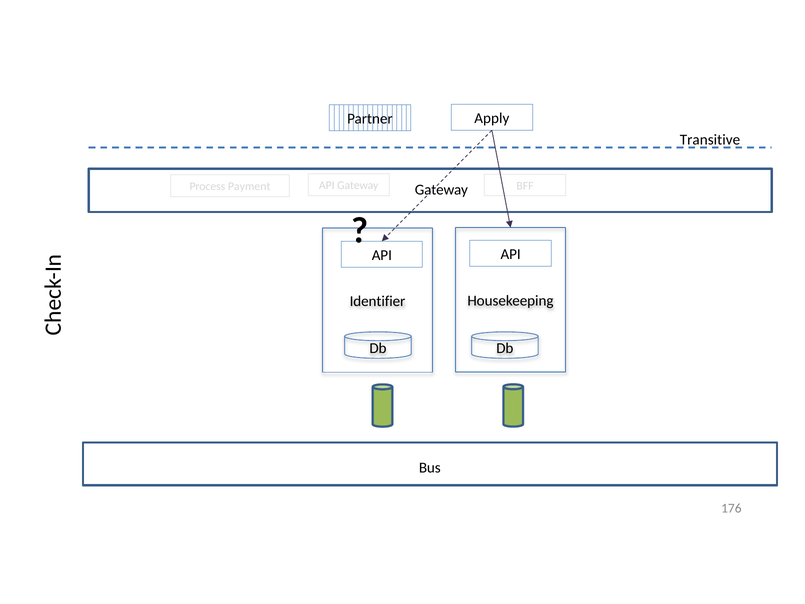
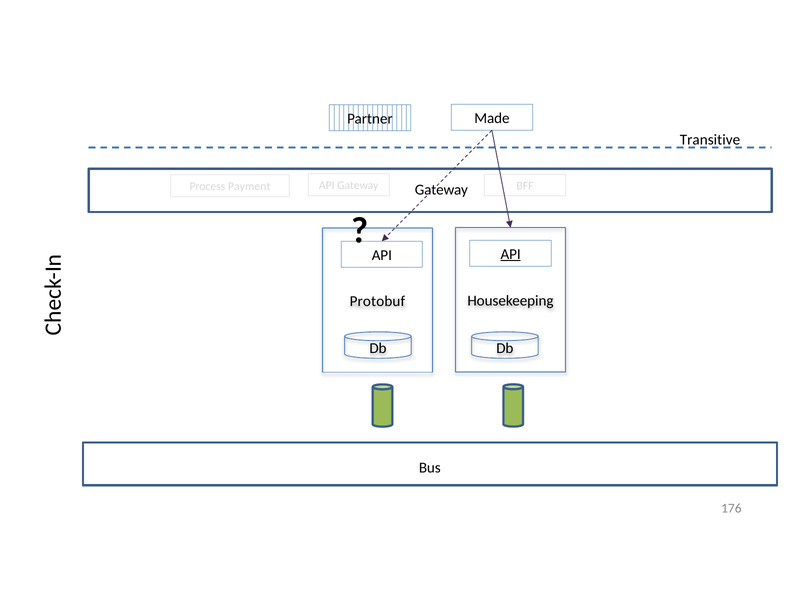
Apply: Apply -> Made (492, 118)
API underline: none -> present (511, 254)
Identifier: Identifier -> Protobuf (377, 301)
